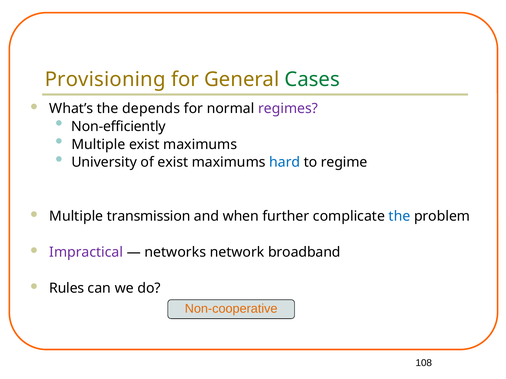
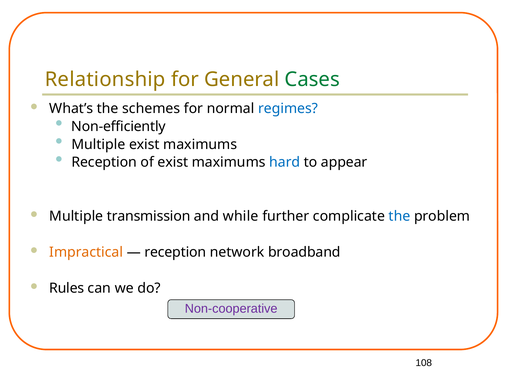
Provisioning: Provisioning -> Relationship (105, 79)
depends: depends -> schemes (151, 109)
regimes colour: purple -> blue (288, 109)
University: University -> Reception (104, 163)
regime: regime -> appear (344, 163)
when: when -> while (241, 217)
Impractical colour: purple -> orange (86, 253)
networks: networks -> reception (175, 253)
Non-cooperative colour: orange -> purple (231, 309)
